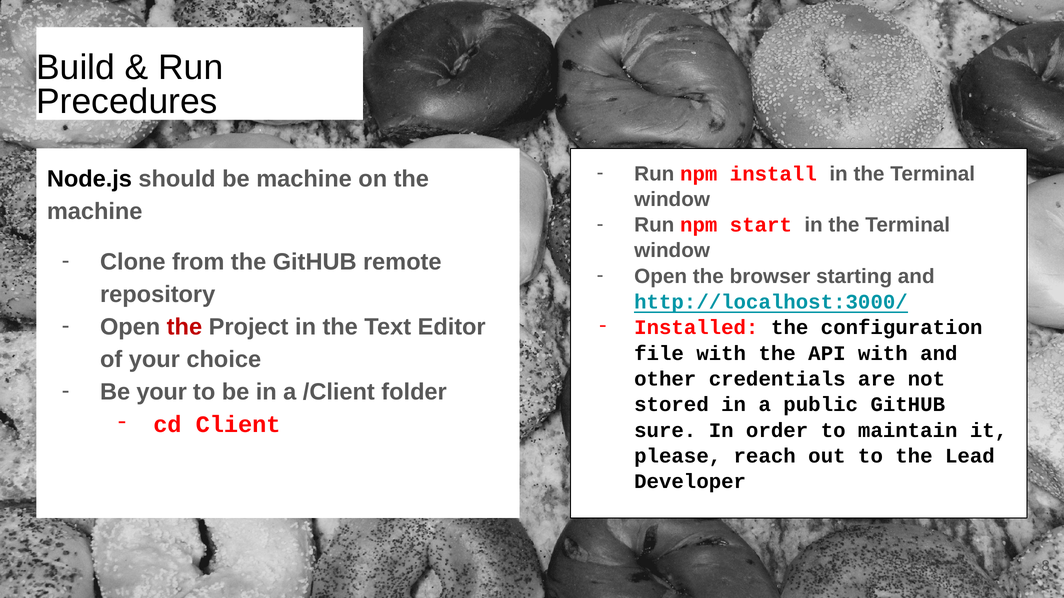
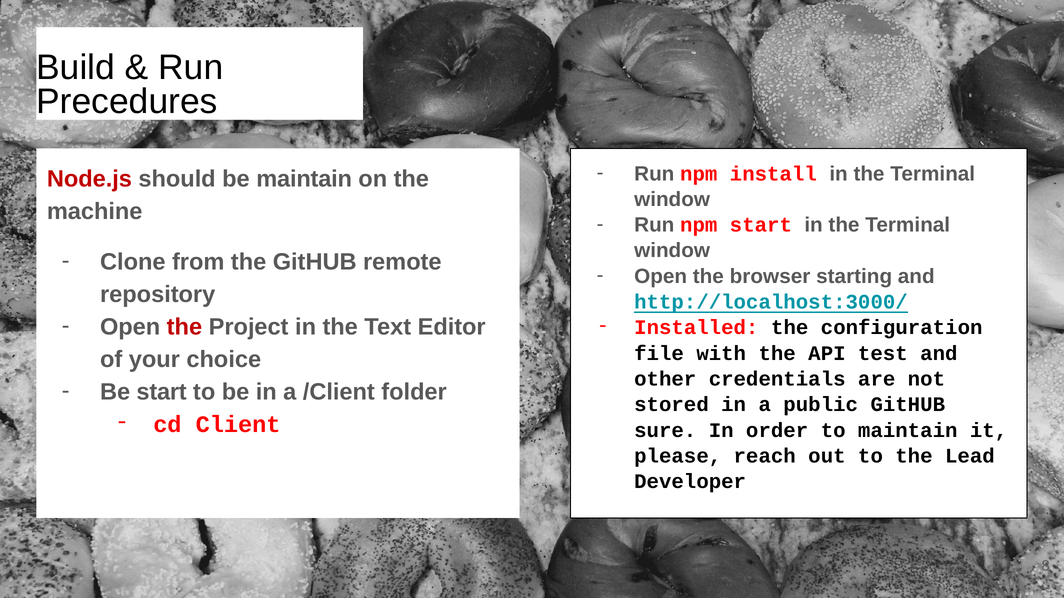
Node.js colour: black -> red (89, 179)
be machine: machine -> maintain (304, 179)
API with: with -> test (883, 354)
Be your: your -> start (162, 392)
